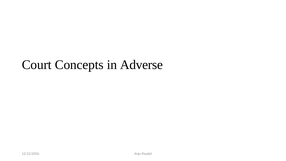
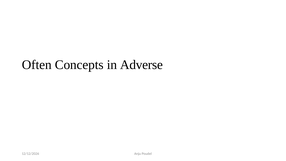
Court: Court -> Often (37, 65)
